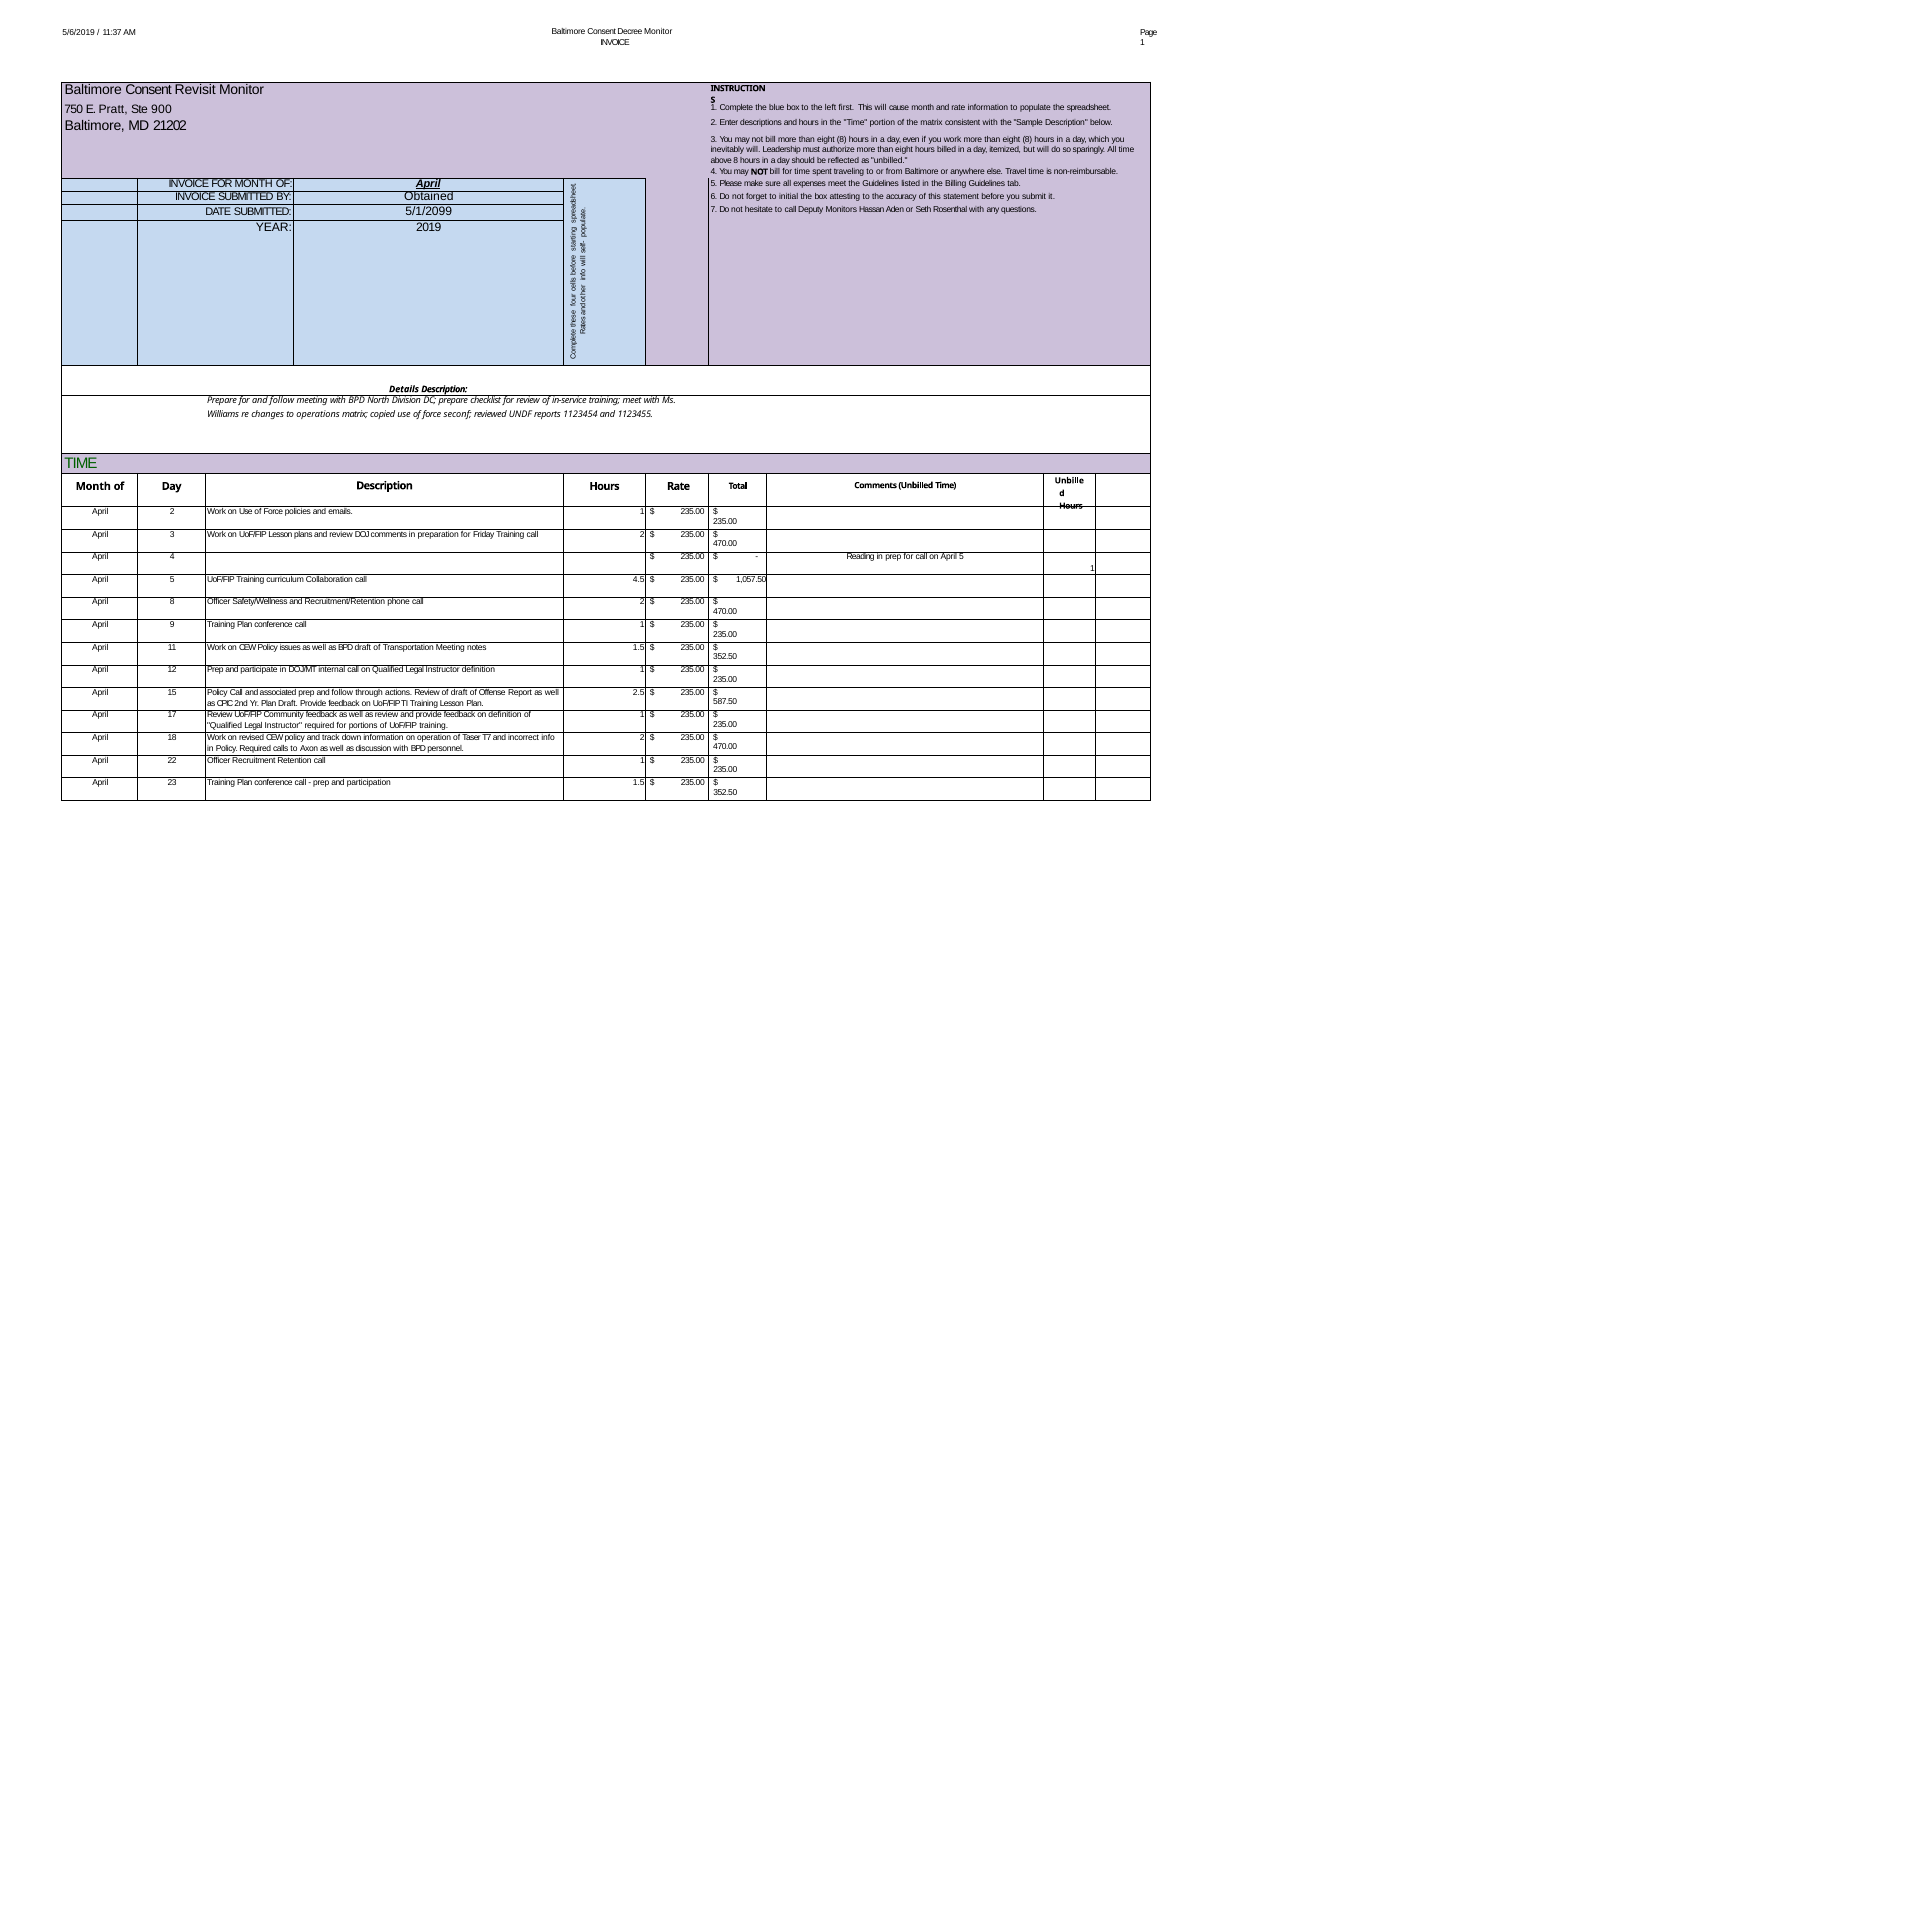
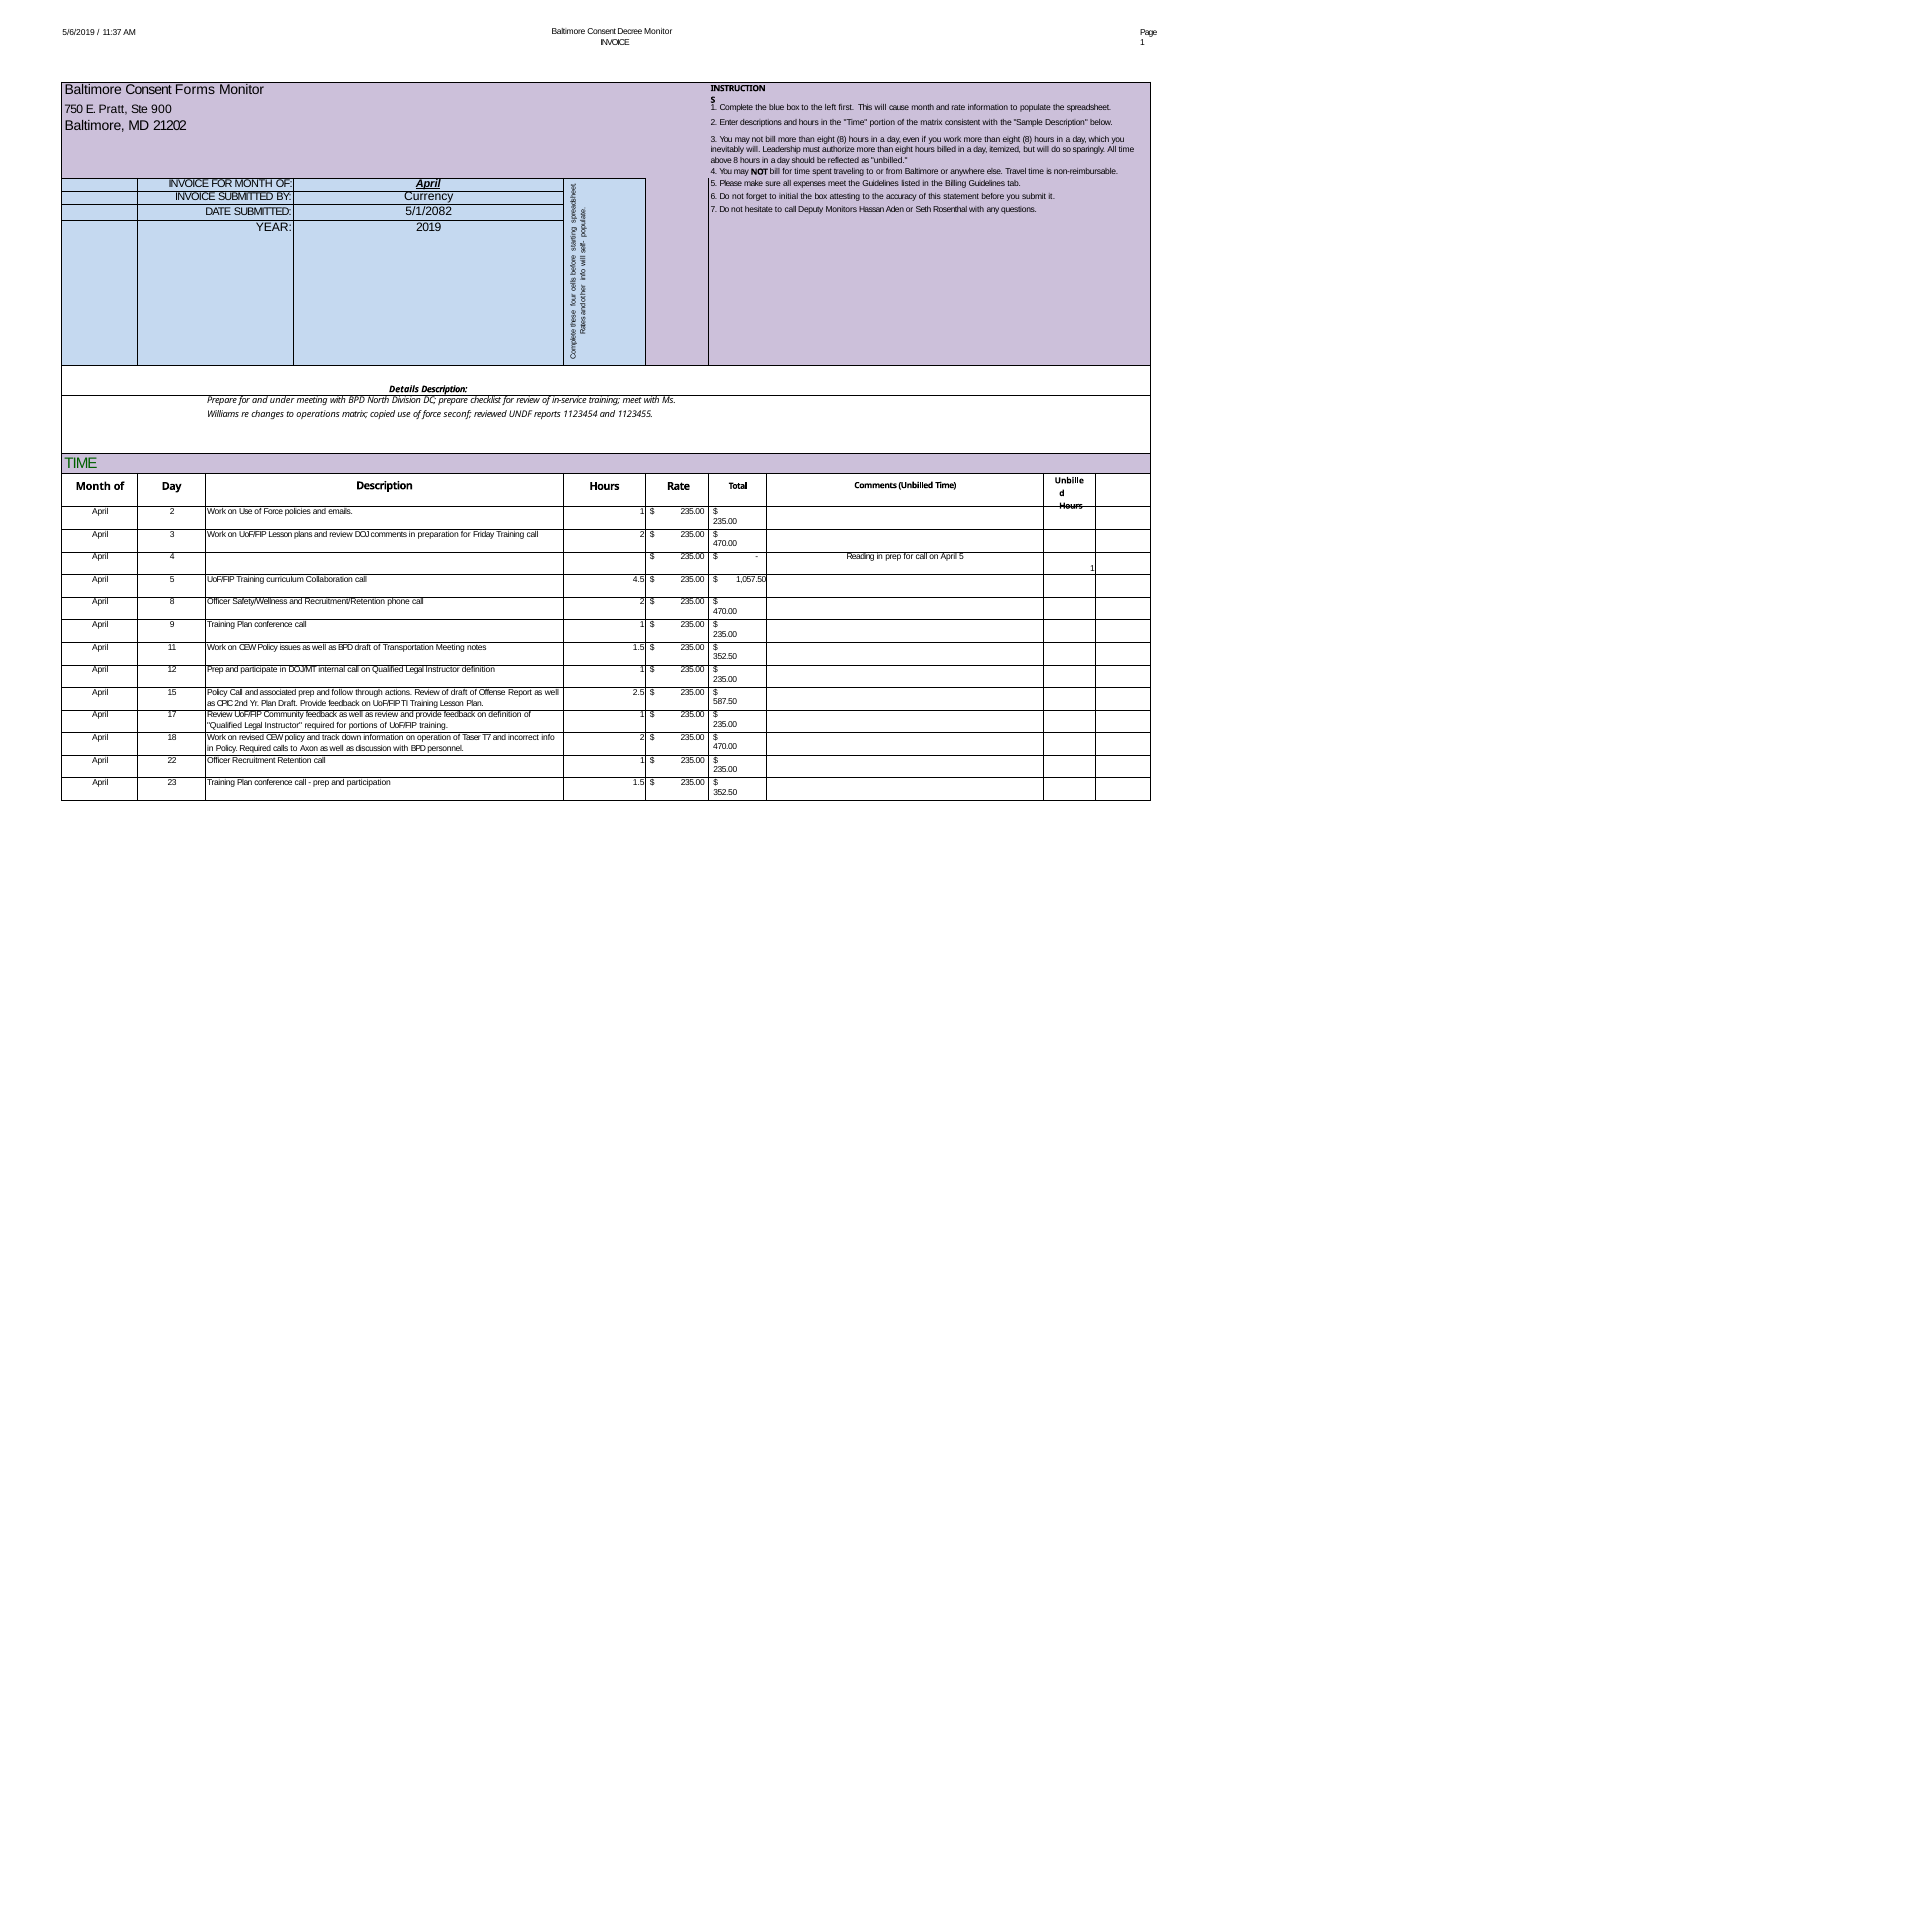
Revisit: Revisit -> Forms (195, 90)
Obtained: Obtained -> Currency (429, 196)
5/1/2099: 5/1/2099 -> 5/1/2082 (429, 212)
for and follow: follow -> under (282, 400)
